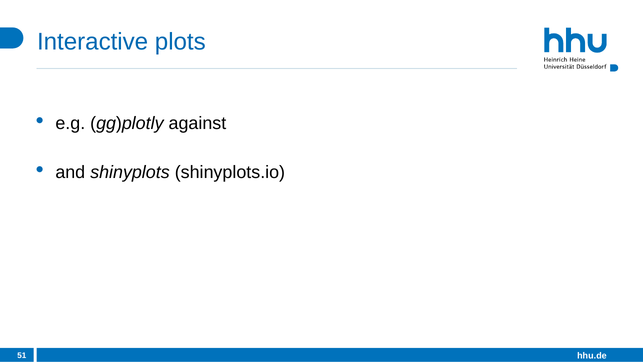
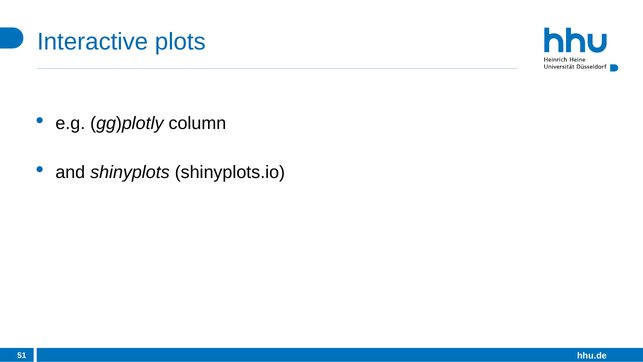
against: against -> column (197, 123)
